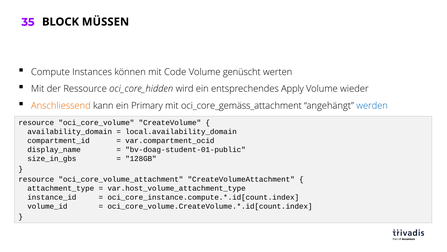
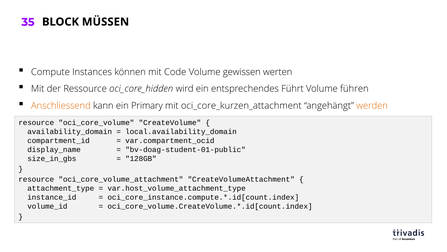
genüscht: genüscht -> gewissen (242, 72)
Apply: Apply -> Führt (292, 89)
wieder: wieder -> führen (354, 89)
oci_core_gemäss_attachment: oci_core_gemäss_attachment -> oci_core_kurzen_attachment (241, 105)
werden colour: blue -> orange (372, 105)
